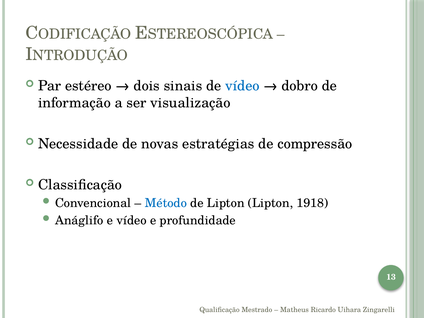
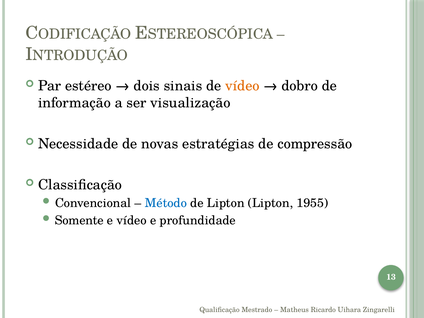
vídeo colour: blue -> orange (242, 86)
1918: 1918 -> 1955 (312, 203)
Anáglifo: Anáglifo -> Somente (79, 220)
